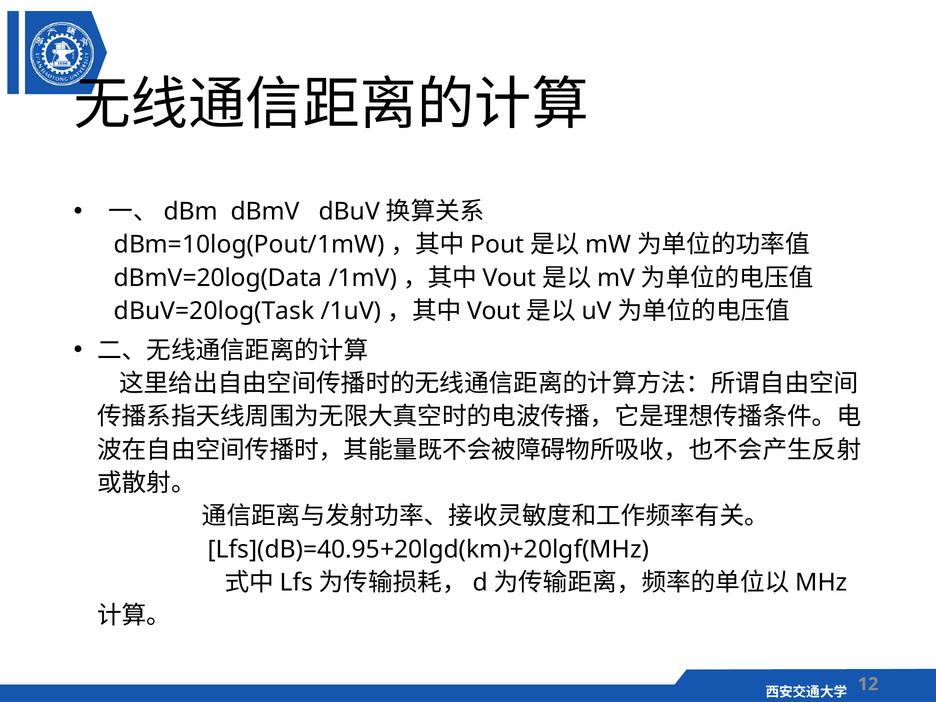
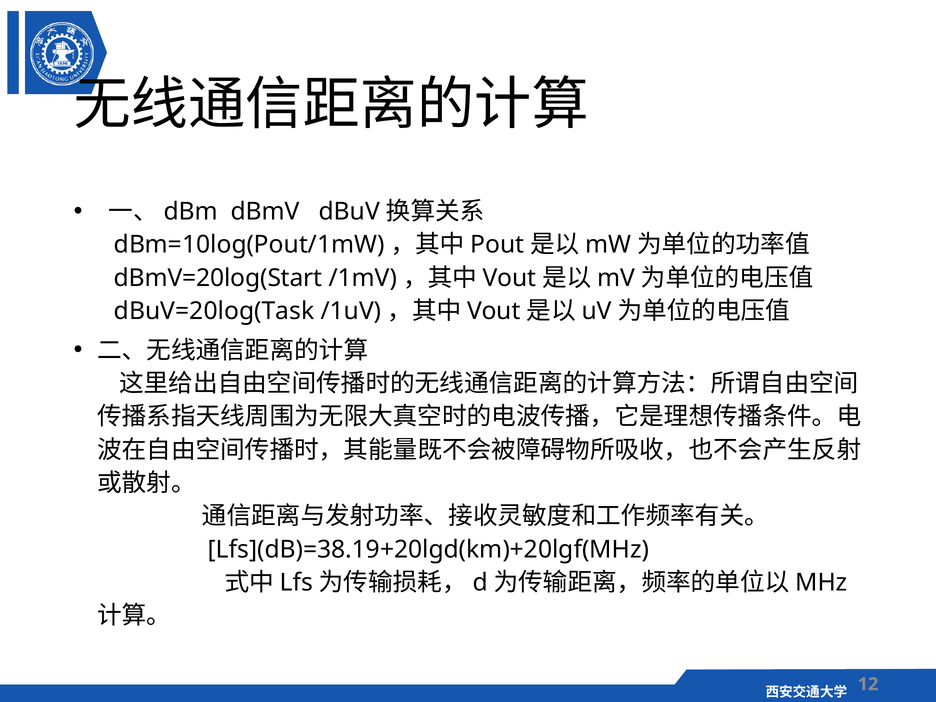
dBmV=20log(Data: dBmV=20log(Data -> dBmV=20log(Start (218, 278)
Lfs](dB)=40.95+20lgd(km)+20lgf(MHz: Lfs](dB)=40.95+20lgd(km)+20lgf(MHz -> Lfs](dB)=38.19+20lgd(km)+20lgf(MHz (428, 550)
